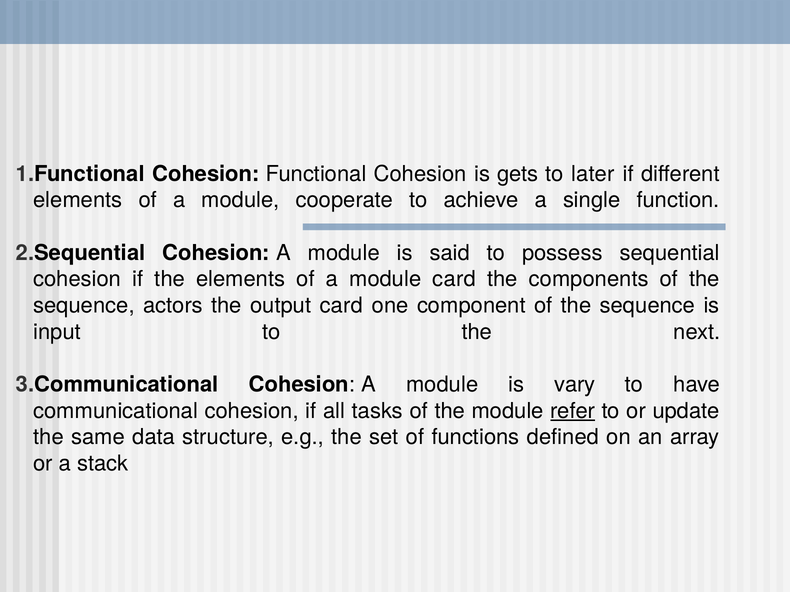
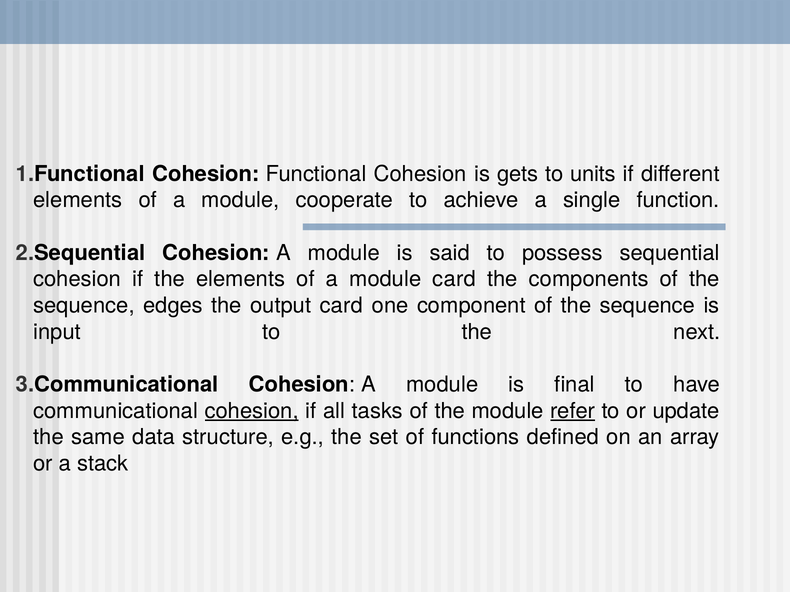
later: later -> units (593, 174)
actors: actors -> edges (173, 306)
vary: vary -> final (575, 385)
cohesion underline: none -> present (252, 411)
